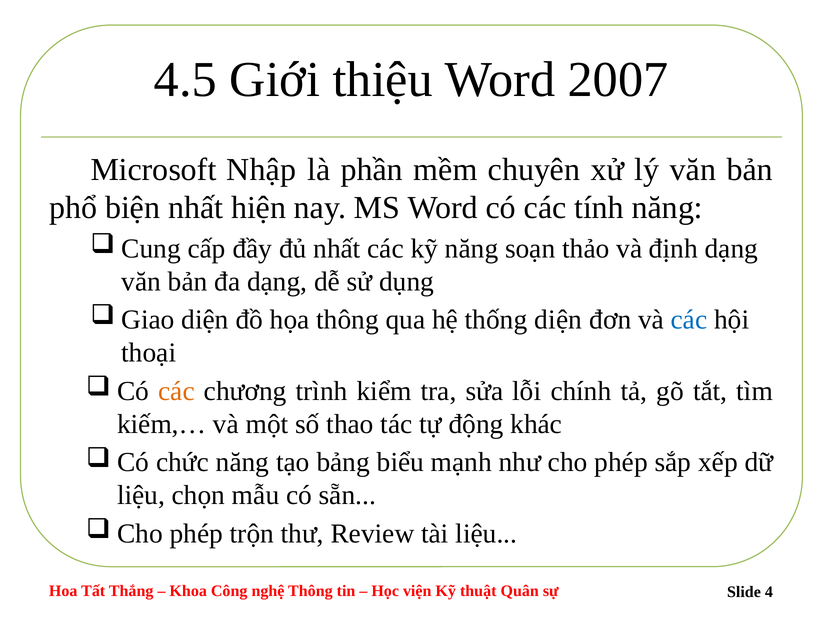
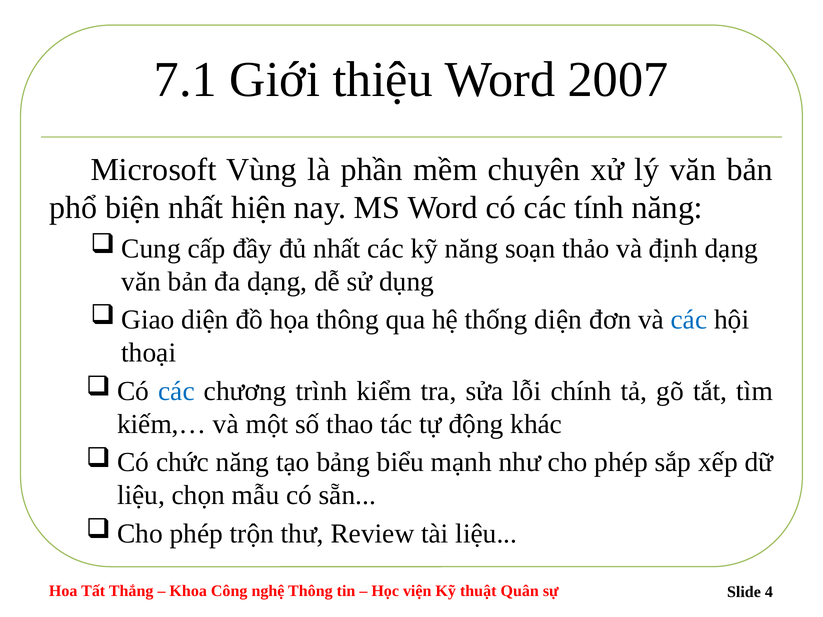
4.5: 4.5 -> 7.1 (185, 80)
Nhập: Nhập -> Vùng (262, 170)
các colour: orange -> blue (177, 391)
